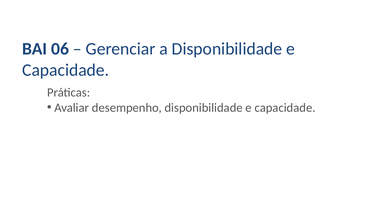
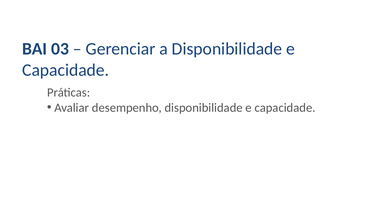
06: 06 -> 03 (60, 49)
